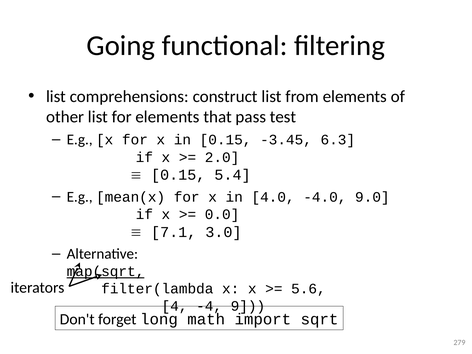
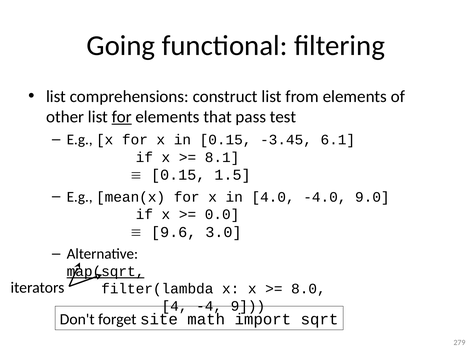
for underline: none -> present (122, 117)
6.3: 6.3 -> 6.1 (338, 140)
2.0: 2.0 -> 8.1 (222, 157)
5.4: 5.4 -> 1.5 (233, 175)
7.1: 7.1 -> 9.6 (174, 232)
5.6: 5.6 -> 8.0 (308, 289)
long: long -> site (159, 319)
